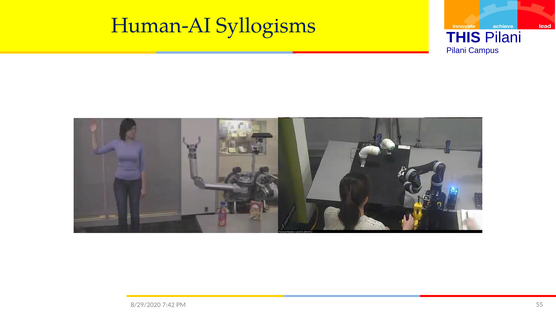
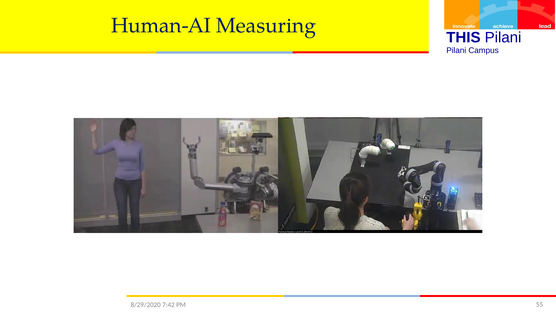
Syllogisms: Syllogisms -> Measuring (266, 26)
